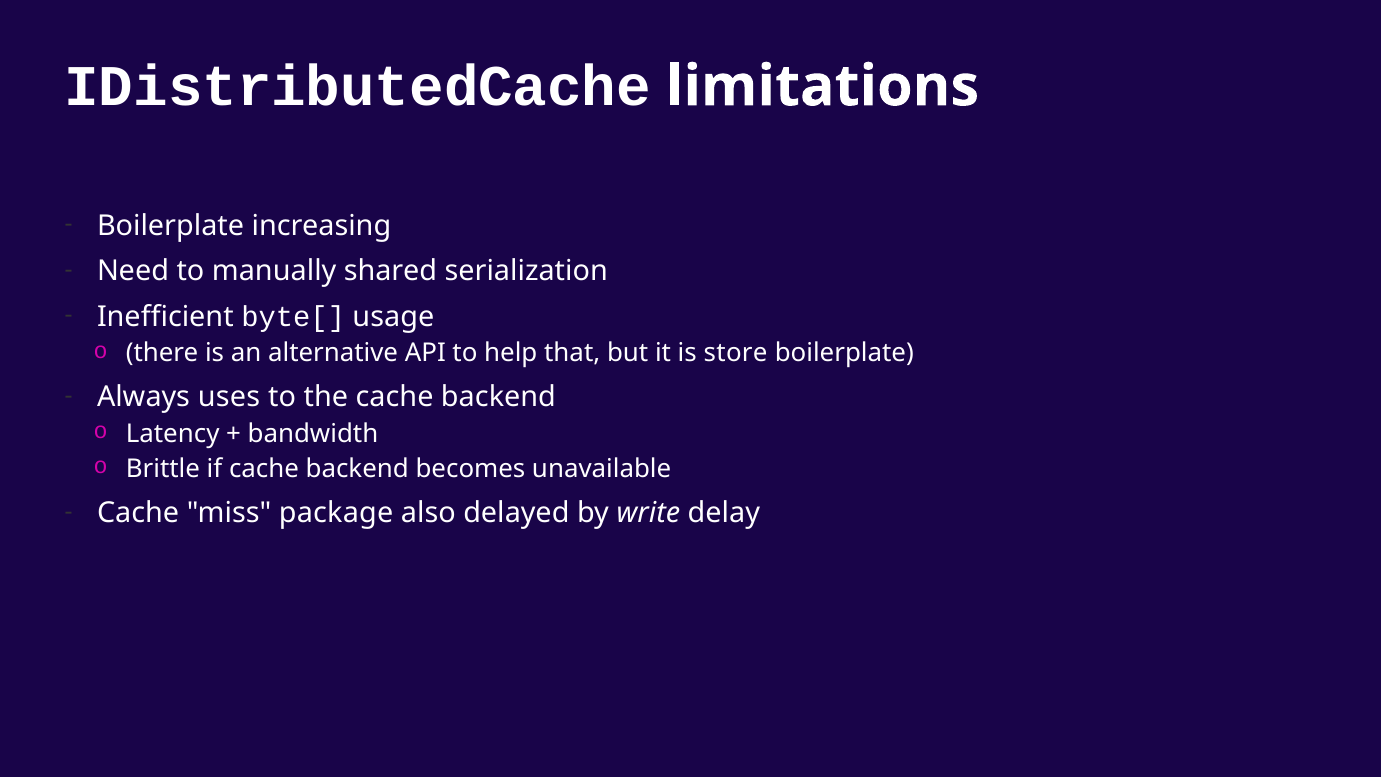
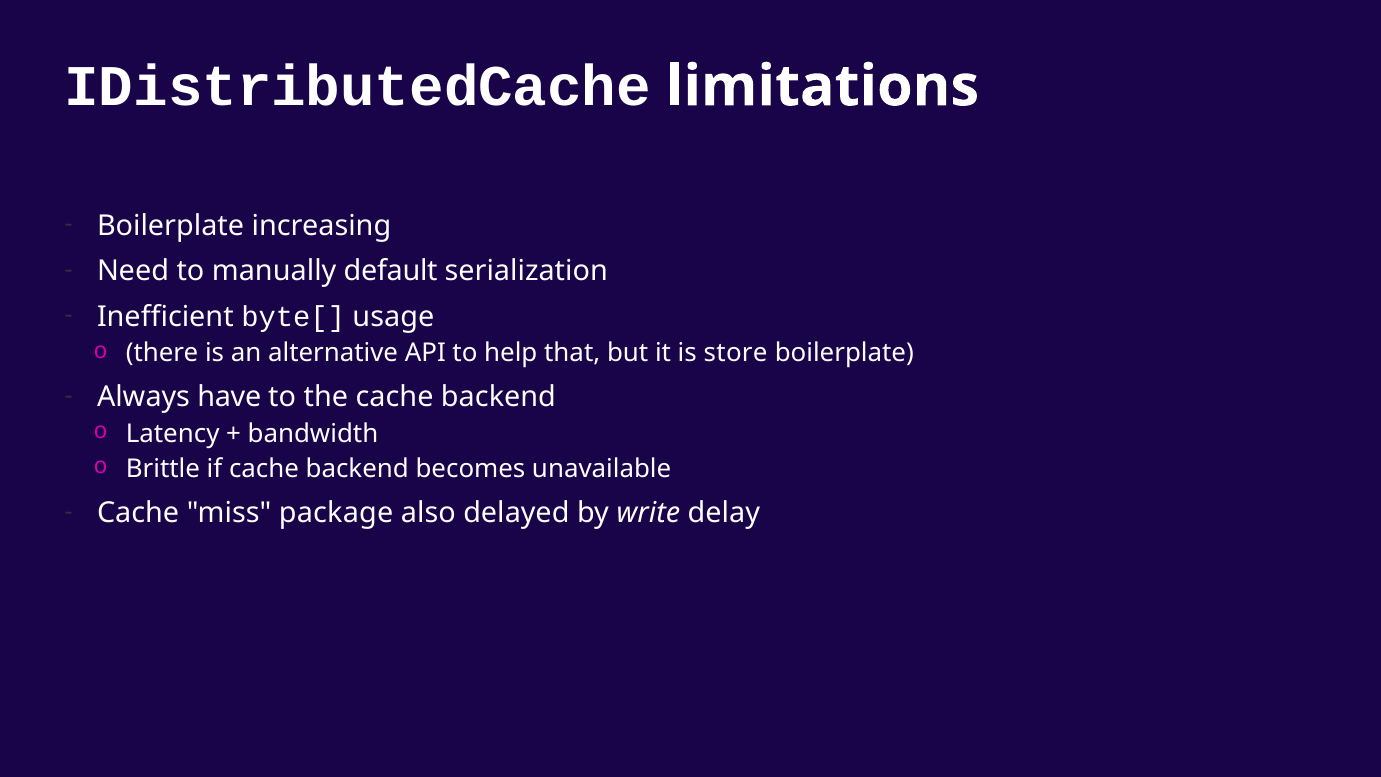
shared: shared -> default (391, 271)
uses: uses -> have (229, 397)
